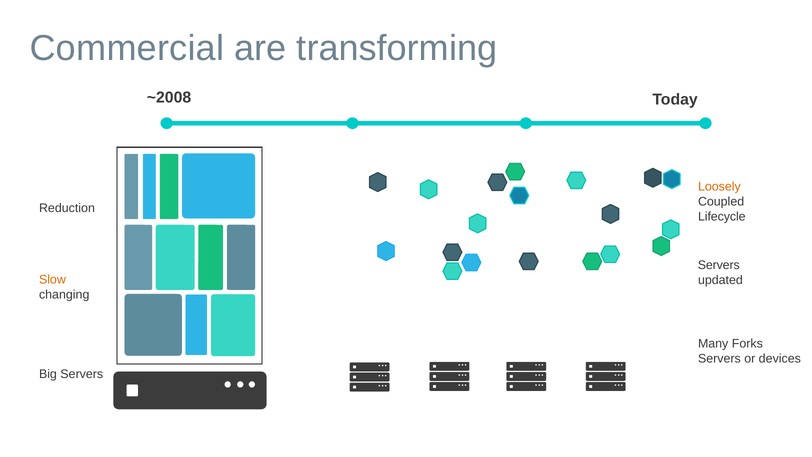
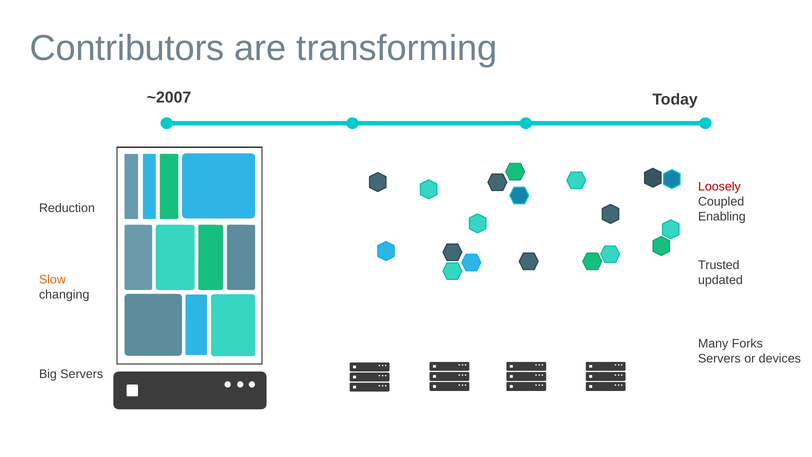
Commercial: Commercial -> Contributors (127, 48)
~2008: ~2008 -> ~2007 (169, 97)
Loosely colour: orange -> red (719, 187)
Lifecycle: Lifecycle -> Enabling (722, 217)
Servers: Servers -> Trusted (719, 265)
